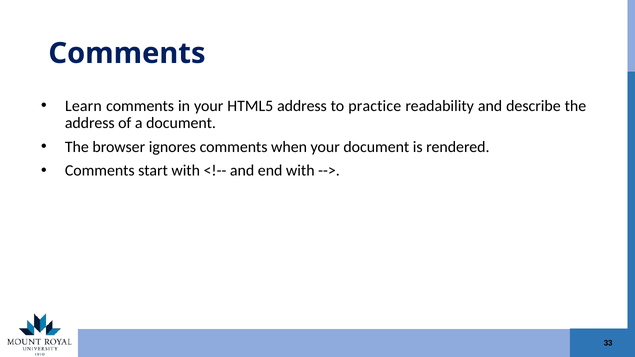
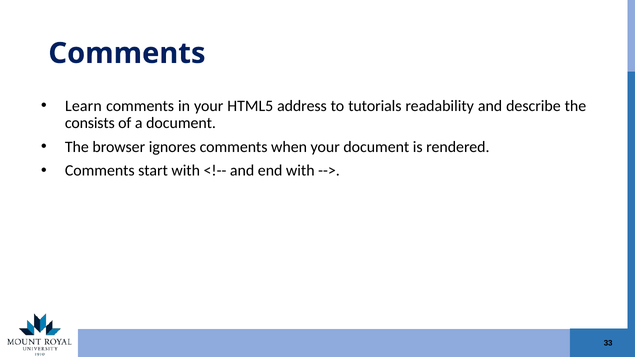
practice: practice -> tutorials (375, 106)
address: address -> consists (90, 123)
